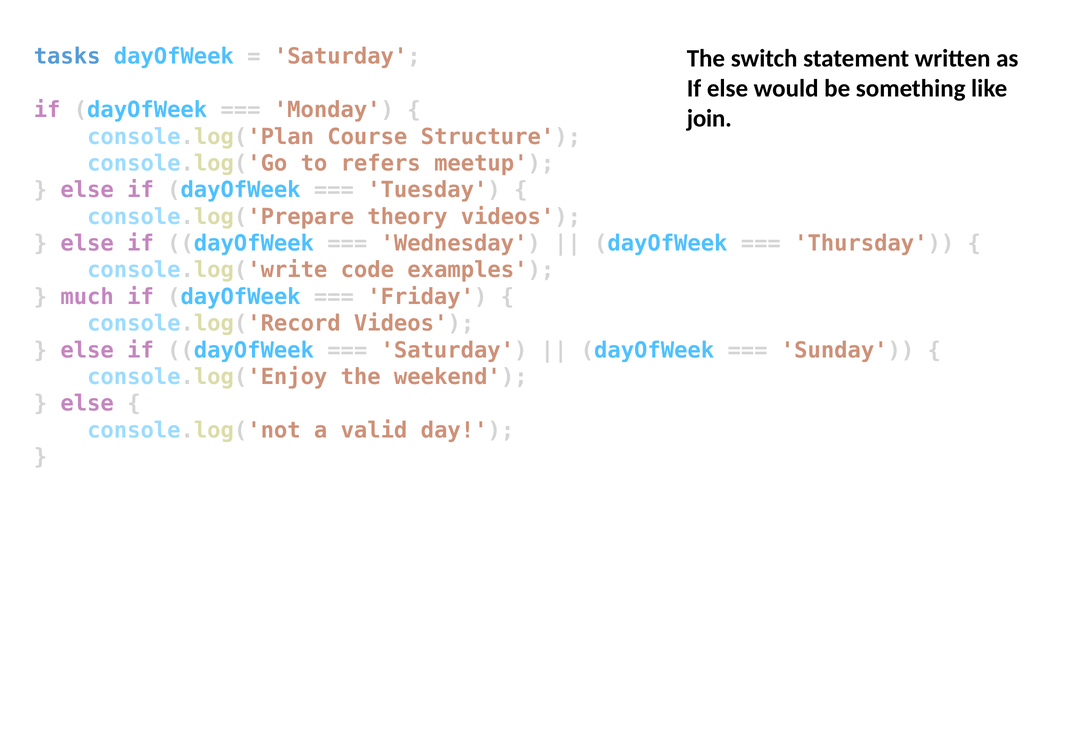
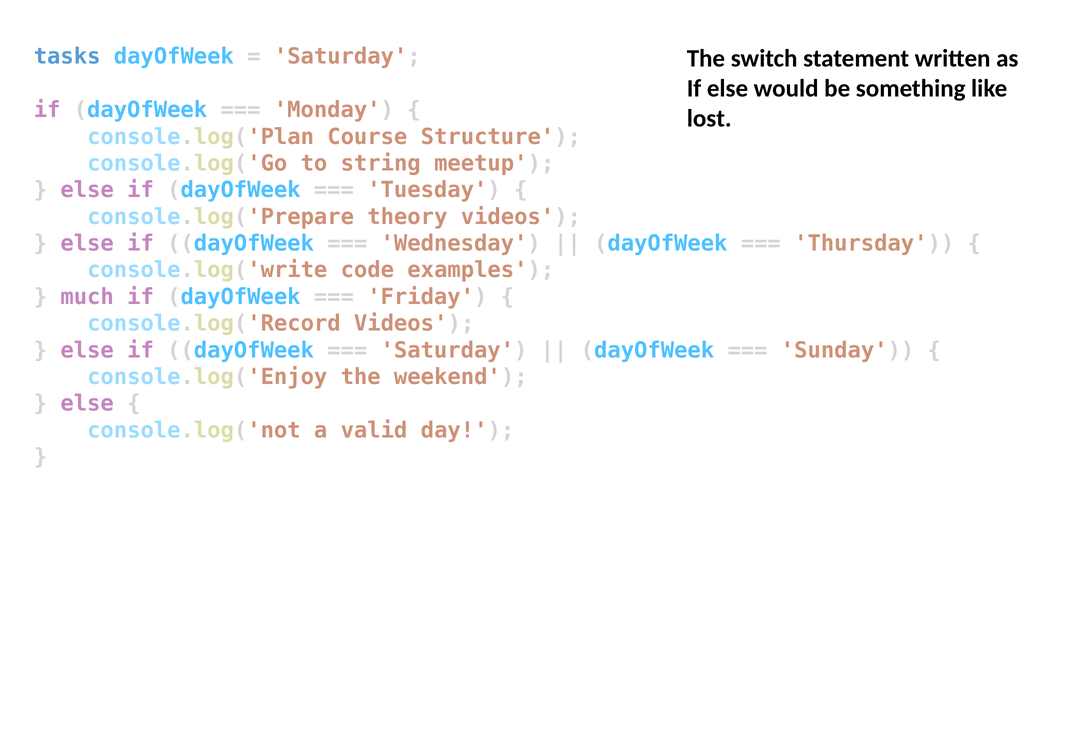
join: join -> lost (709, 119)
refers: refers -> string (381, 163)
